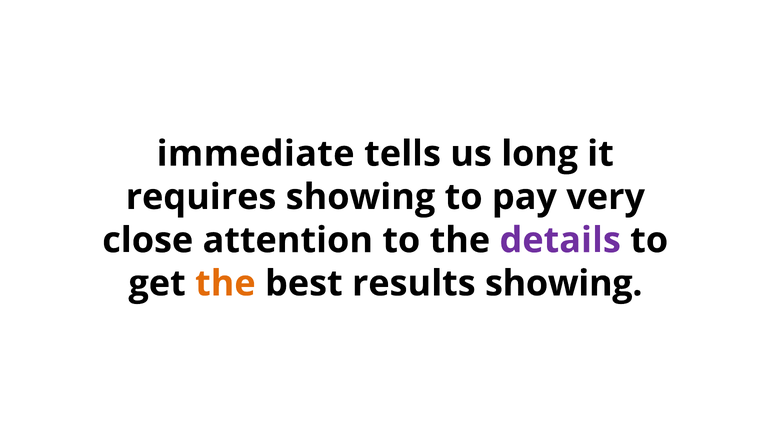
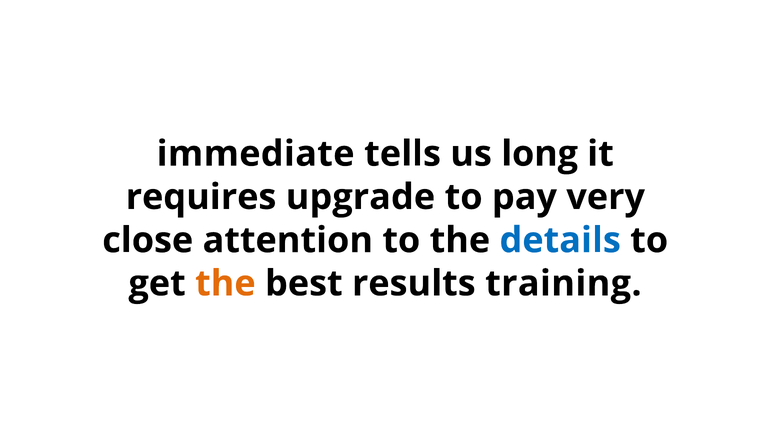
requires showing: showing -> upgrade (360, 197)
details colour: purple -> blue (560, 240)
results showing: showing -> training (563, 284)
